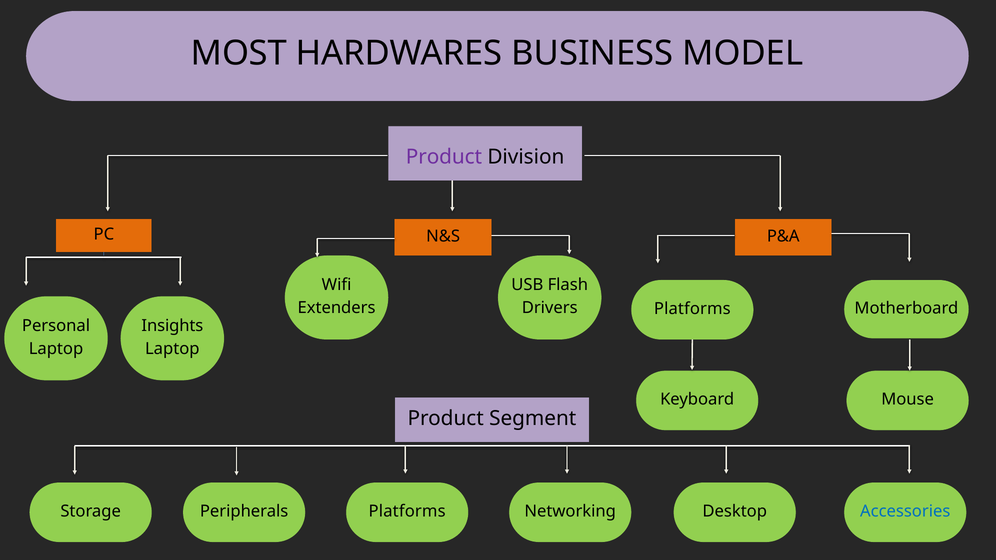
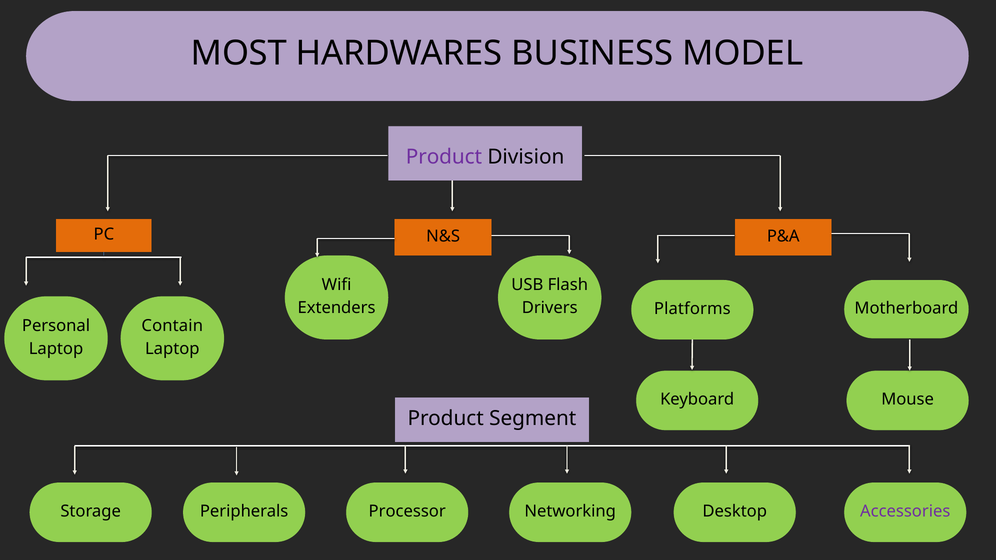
Insights: Insights -> Contain (172, 326)
Peripherals Platforms: Platforms -> Processor (407, 511)
Accessories colour: blue -> purple (905, 511)
